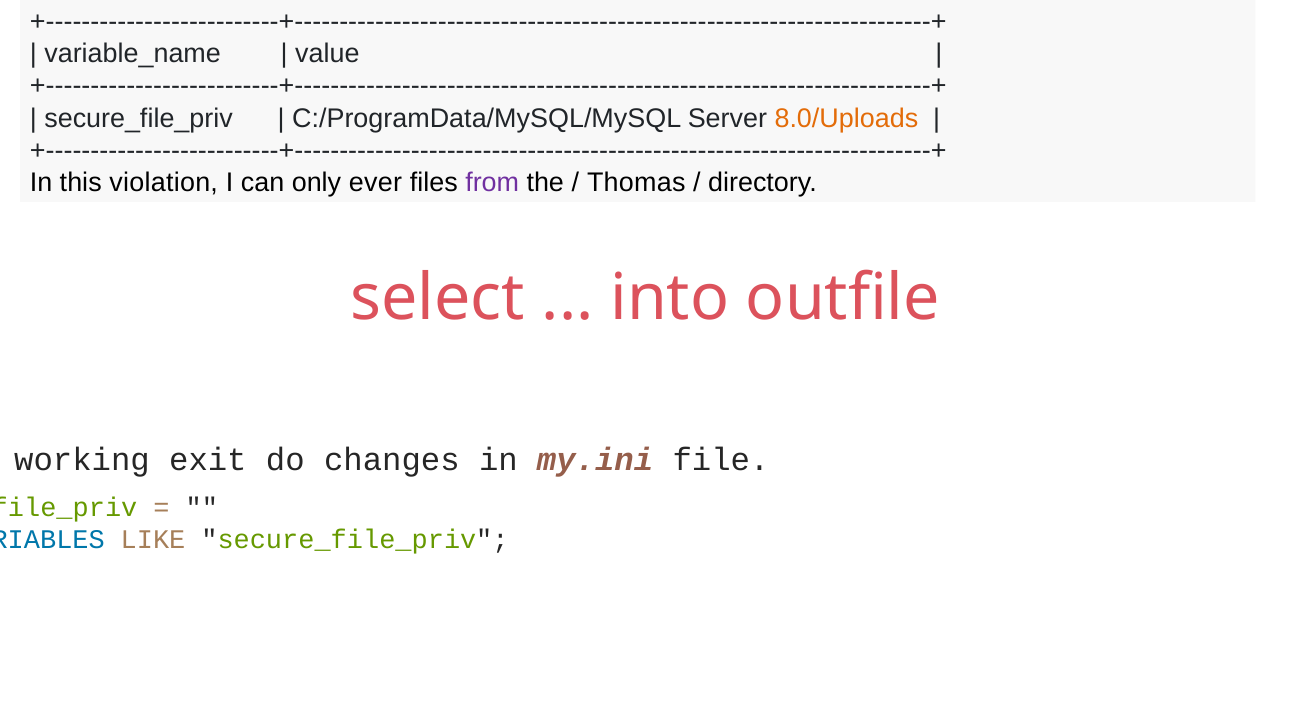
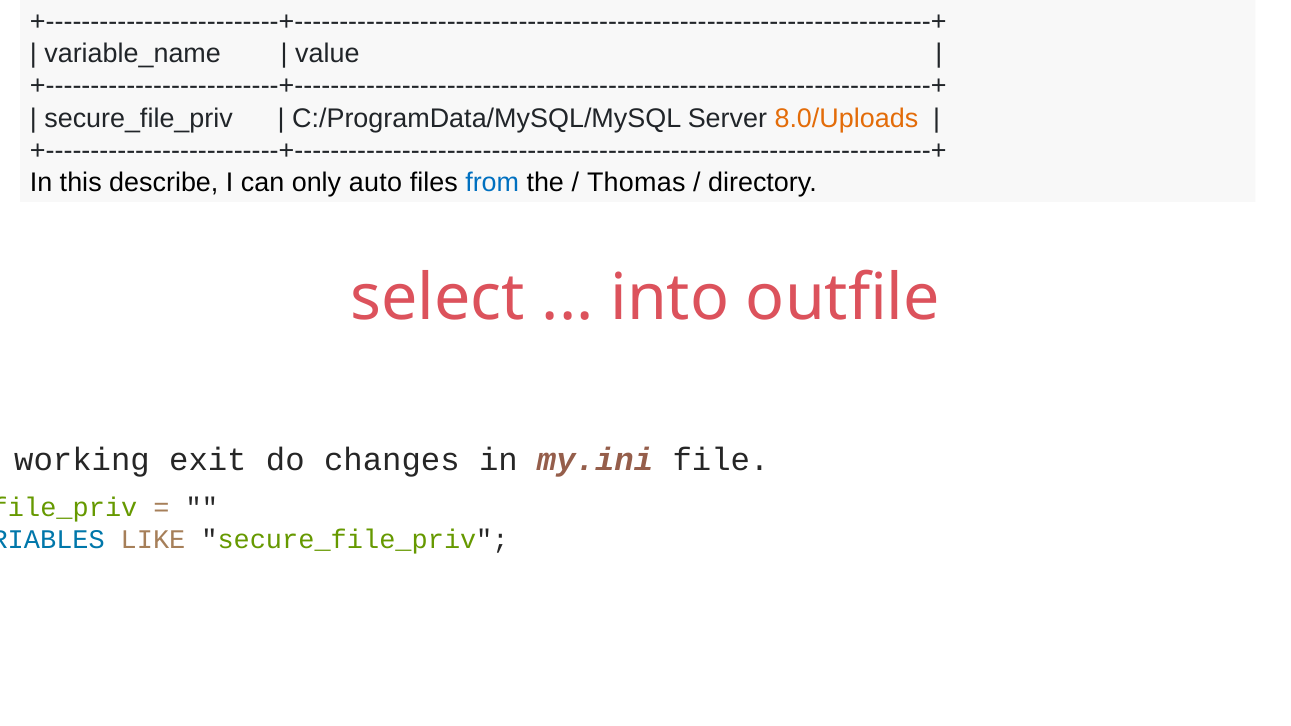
violation: violation -> describe (164, 183)
ever: ever -> auto (375, 183)
from colour: purple -> blue (492, 183)
